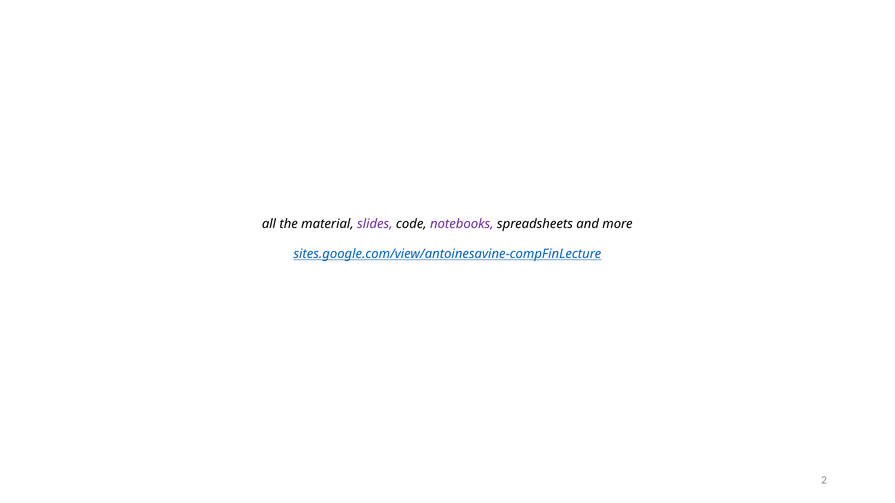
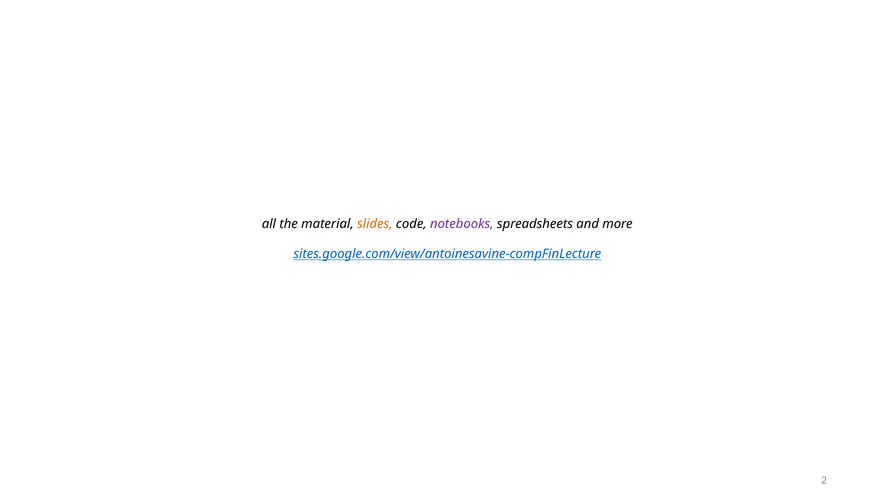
slides colour: purple -> orange (375, 224)
